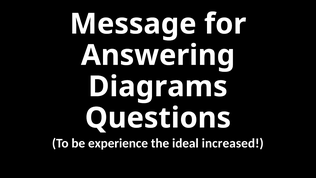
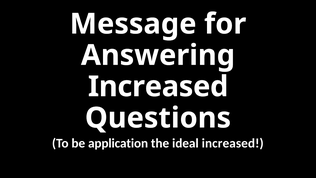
Diagrams: Diagrams -> Increased (158, 87)
experience: experience -> application (118, 143)
